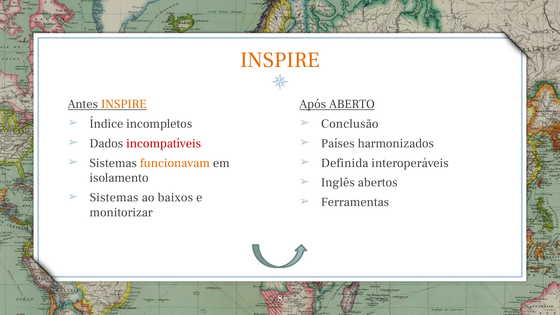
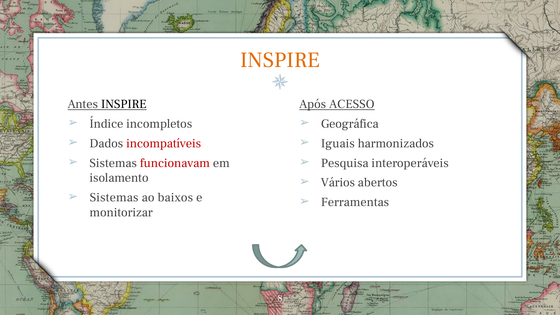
INSPIRE colour: orange -> black (124, 104)
ABERTO: ABERTO -> ACESSO (352, 104)
Conclusão: Conclusão -> Geográfica (350, 124)
Países: Países -> Iguais (338, 143)
funcionavam colour: orange -> red (175, 163)
Definida: Definida -> Pesquisa (345, 163)
Inglês: Inglês -> Vários (338, 183)
